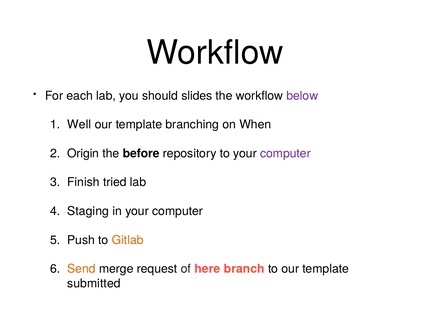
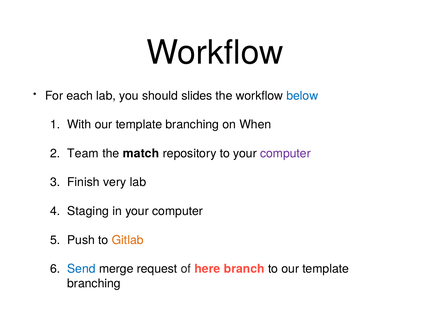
below colour: purple -> blue (302, 96)
Well: Well -> With (79, 125)
Origin: Origin -> Team (83, 154)
before: before -> match (141, 154)
tried: tried -> very (115, 183)
Send colour: orange -> blue (81, 269)
submitted: submitted -> branching (94, 284)
